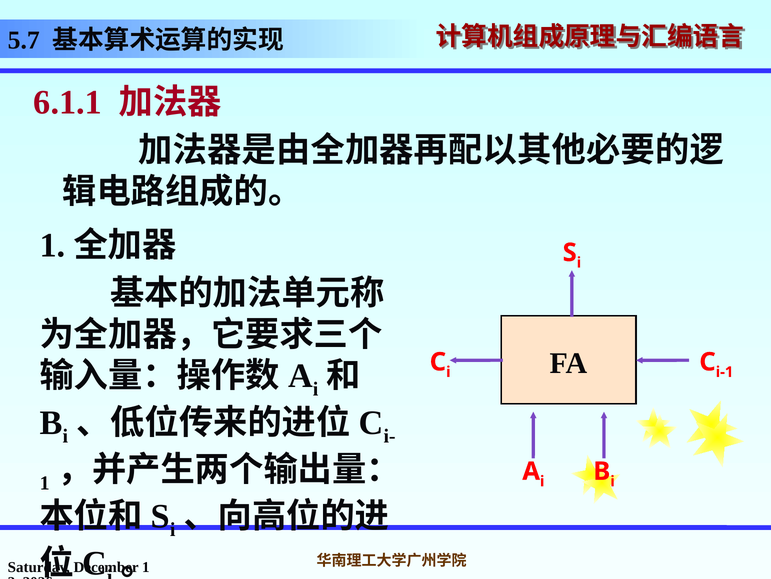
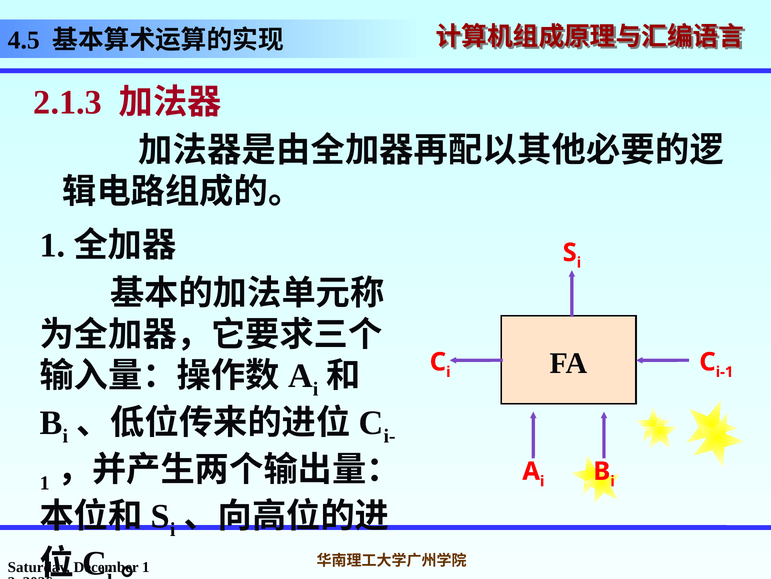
5.7: 5.7 -> 4.5 (24, 40)
6.1.1: 6.1.1 -> 2.1.3 (68, 102)
